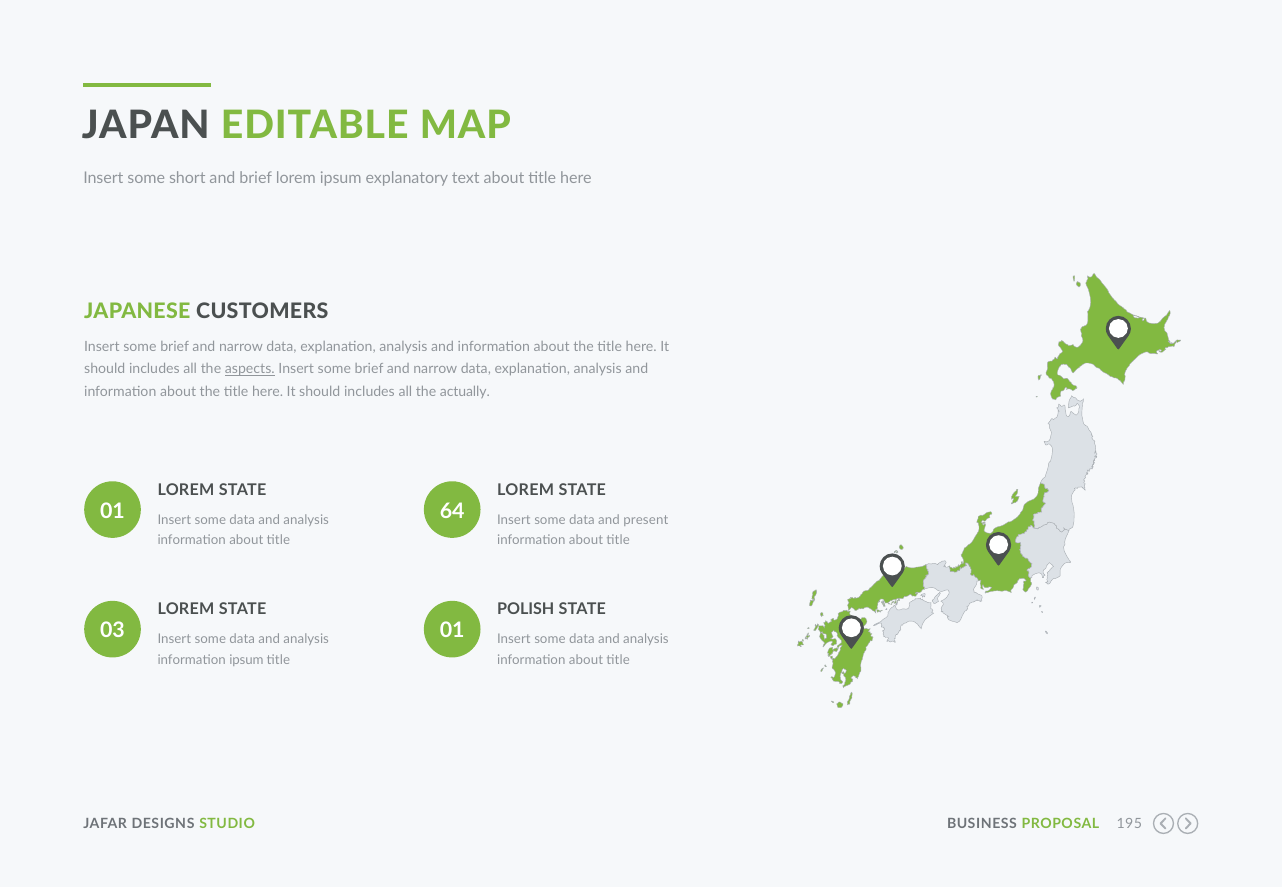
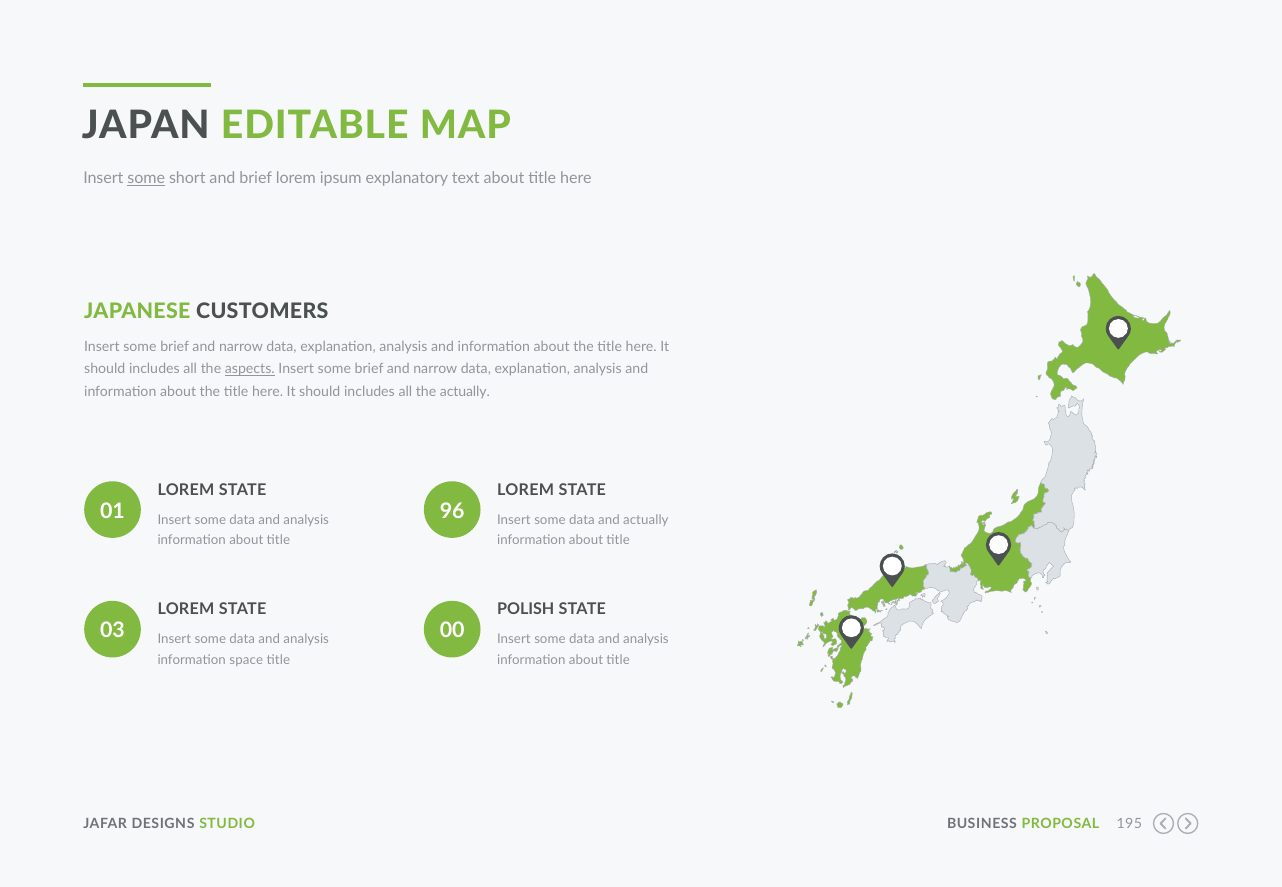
some underline: none -> present (146, 178)
64: 64 -> 96 (452, 511)
and present: present -> actually (646, 520)
03 01: 01 -> 00 (452, 631)
information ipsum: ipsum -> space (246, 661)
